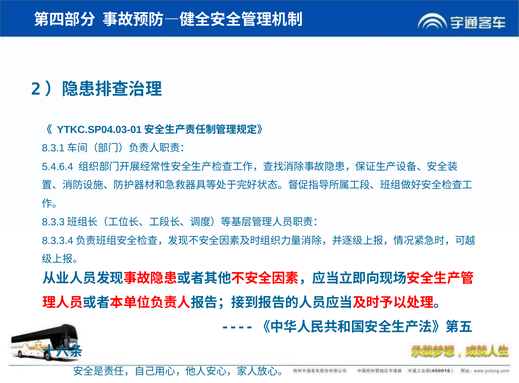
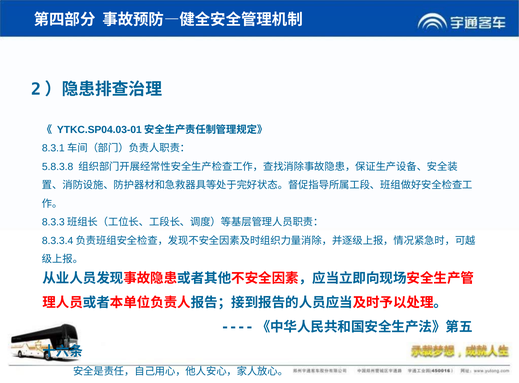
5.4.6.4: 5.4.6.4 -> 5.8.3.8 (58, 166)
